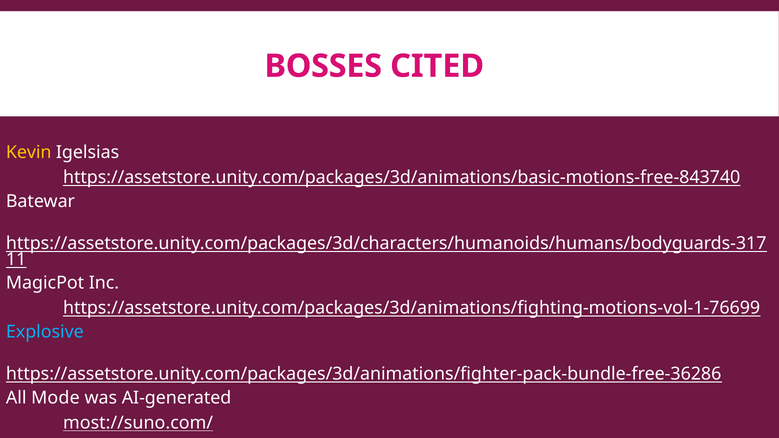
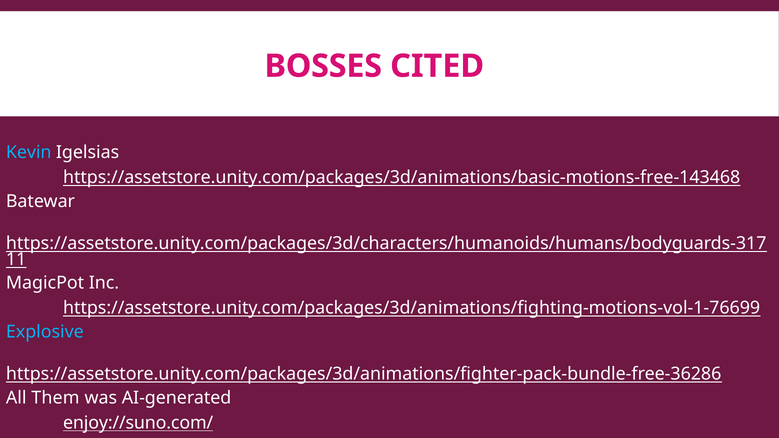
Kevin colour: yellow -> light blue (29, 153)
https://assetstore.unity.com/packages/3d/animations/basic-motions-free-843740: https://assetstore.unity.com/packages/3d/animations/basic-motions-free-843740 -> https://assetstore.unity.com/packages/3d/animations/basic-motions-free-143468 (402, 178)
Mode: Mode -> Them (55, 398)
most://suno.com/: most://suno.com/ -> enjoy://suno.com/ (138, 423)
